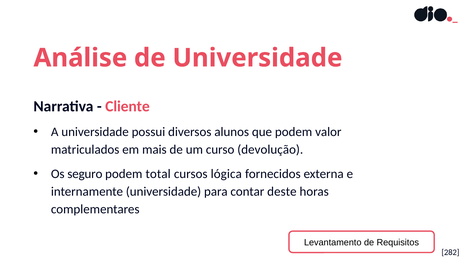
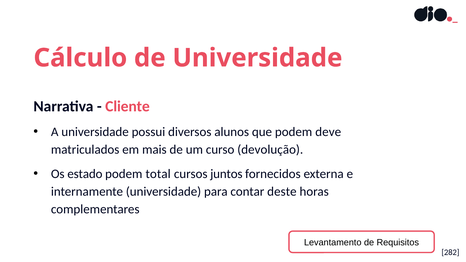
Análise: Análise -> Cálculo (80, 58)
valor: valor -> deve (328, 132)
seguro: seguro -> estado (85, 174)
lógica: lógica -> juntos (226, 174)
